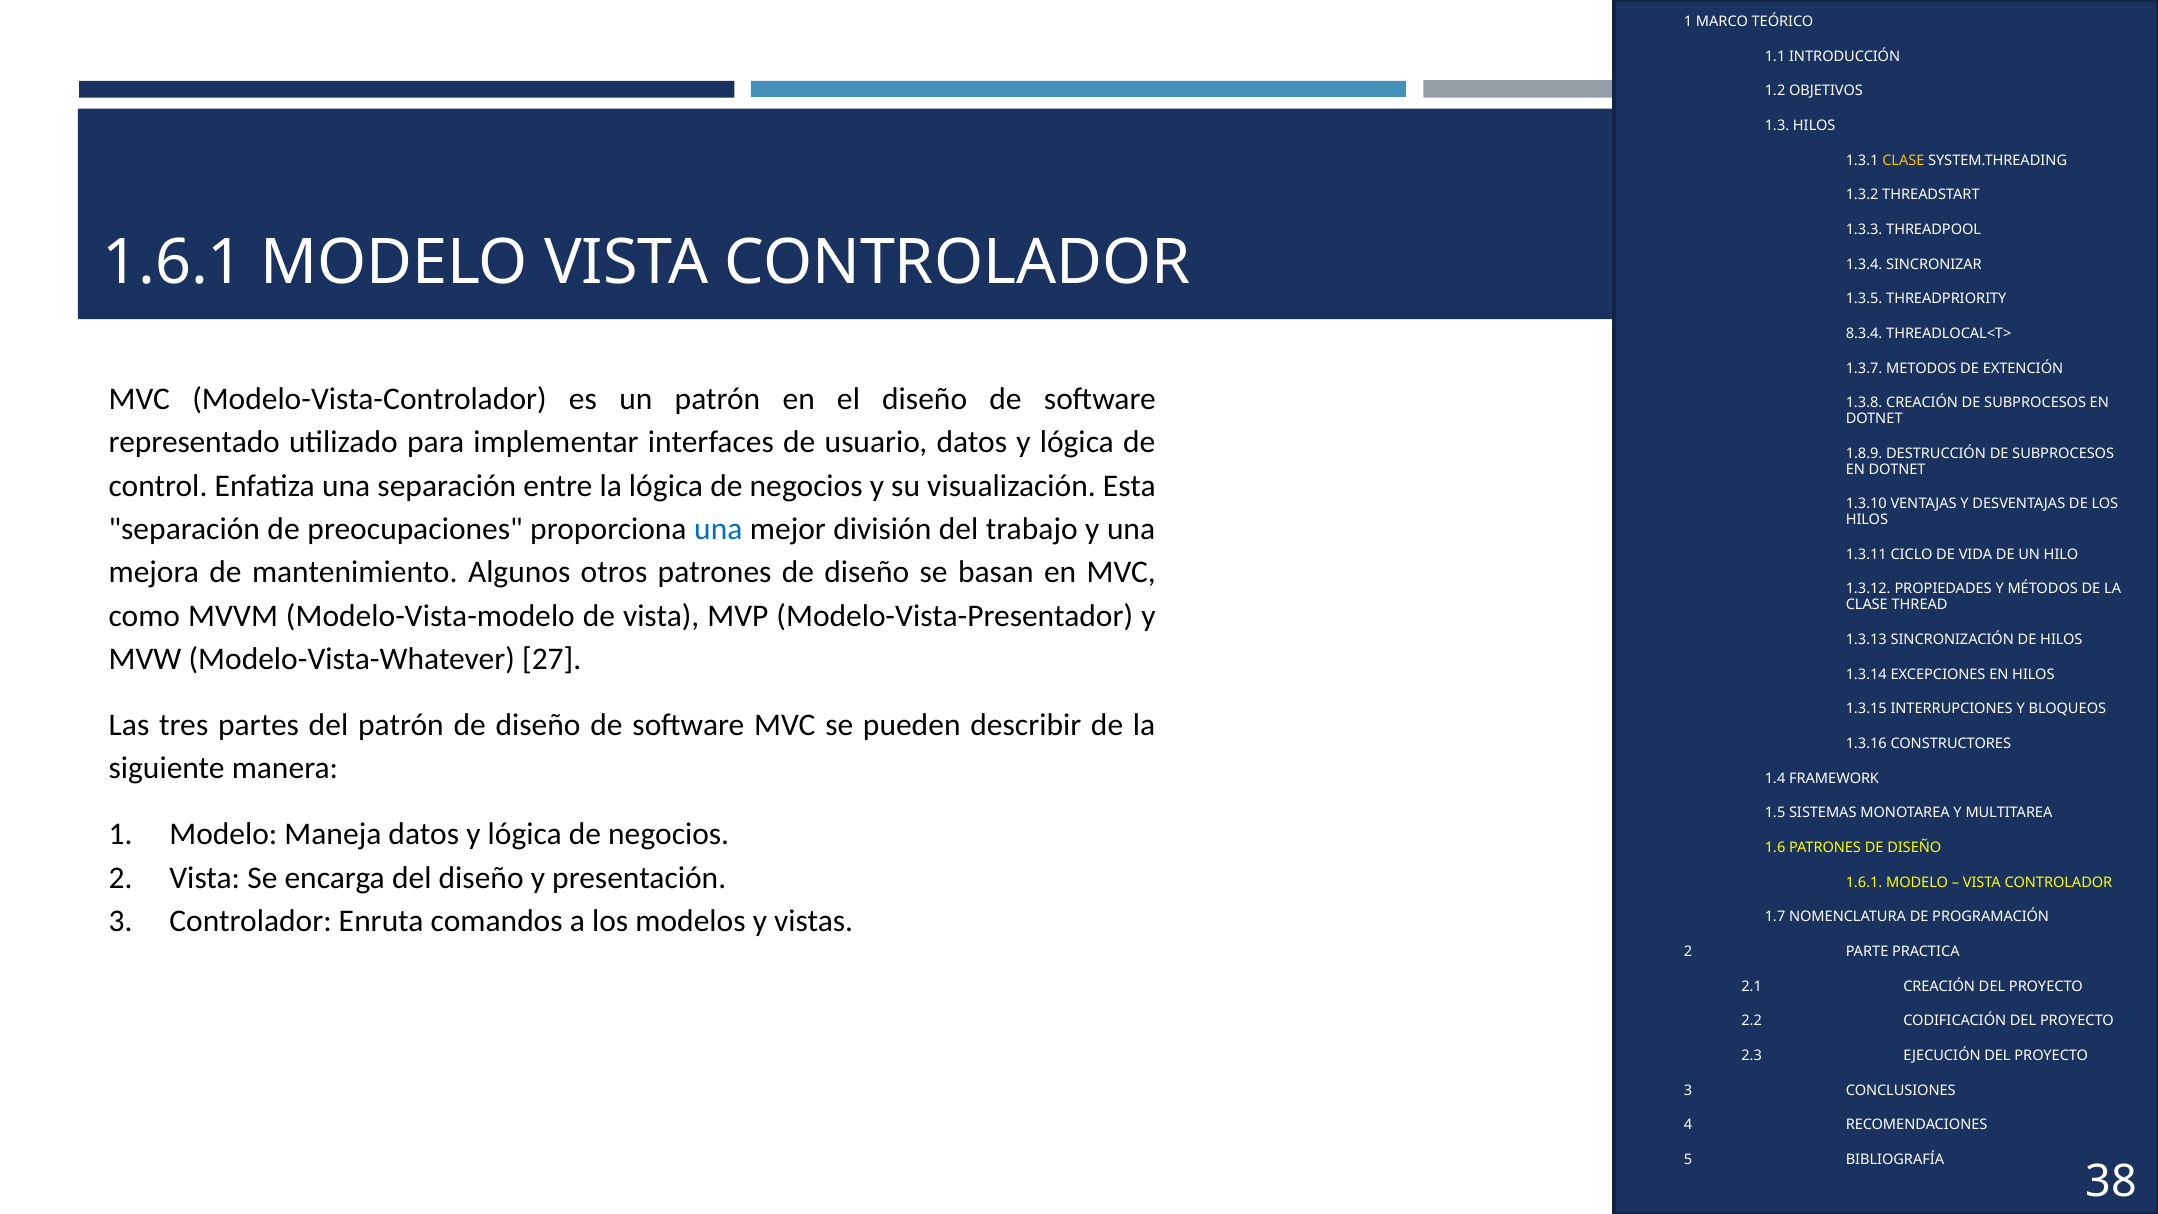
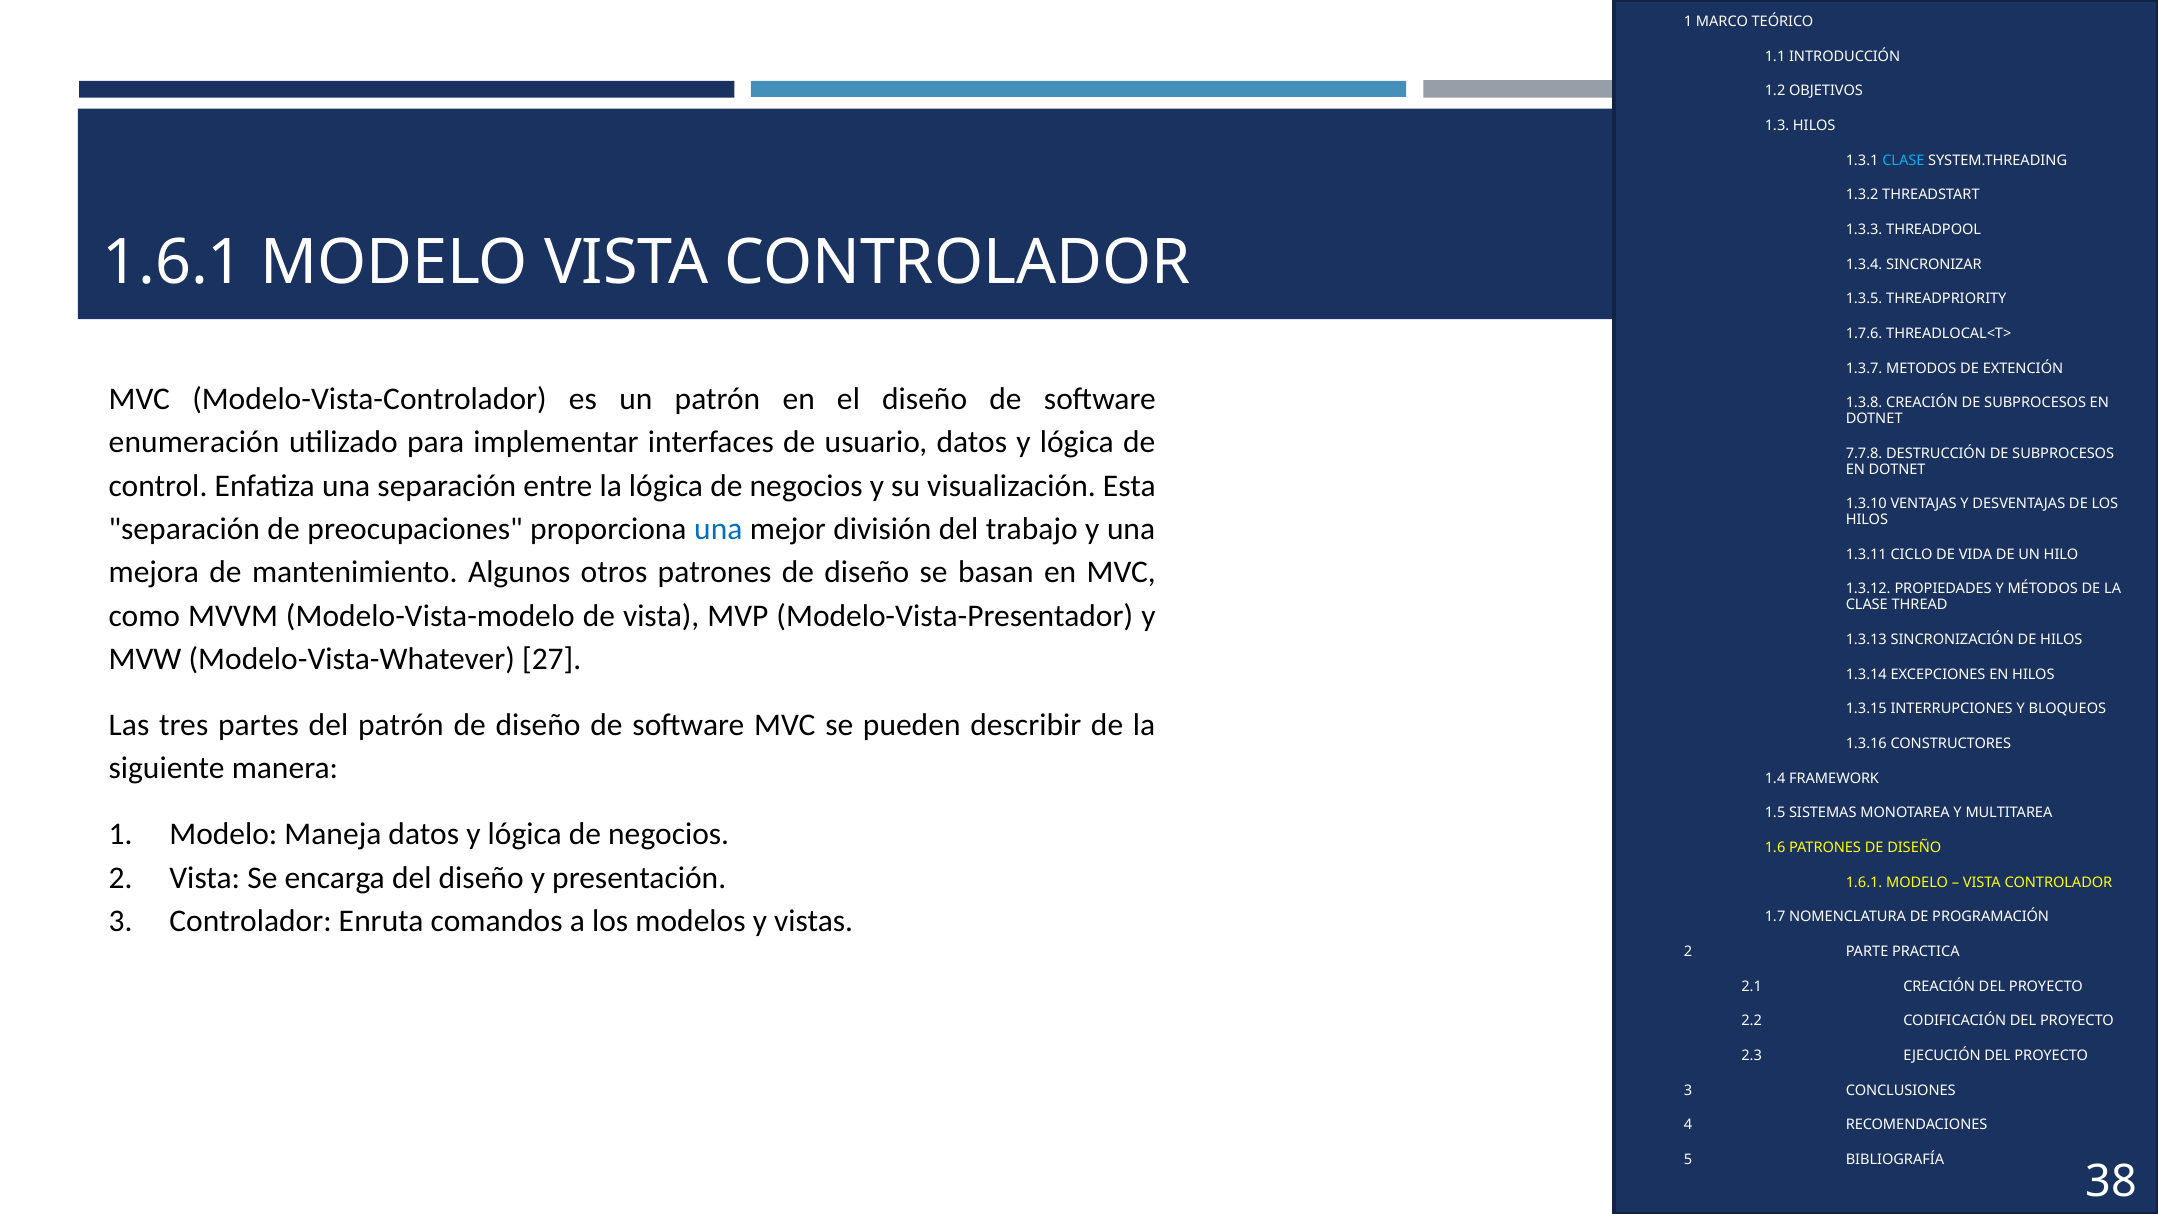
CLASE colour: yellow -> light blue (1903, 160)
8.3.4: 8.3.4 -> 1.7.6 (1864, 334)
representado: representado -> enumeración (194, 442)
1.8.9: 1.8.9 -> 7.7.8 (1864, 453)
